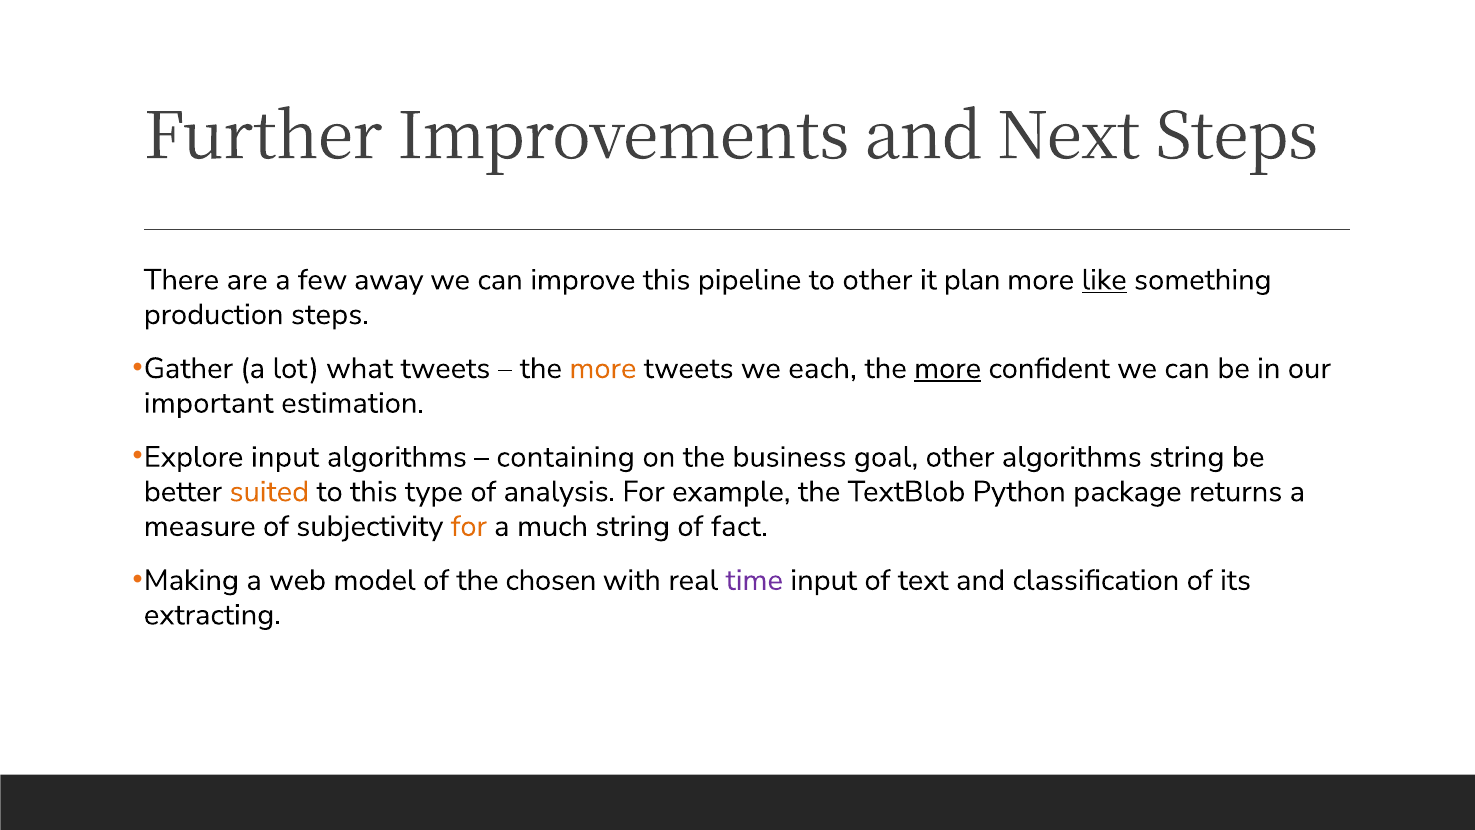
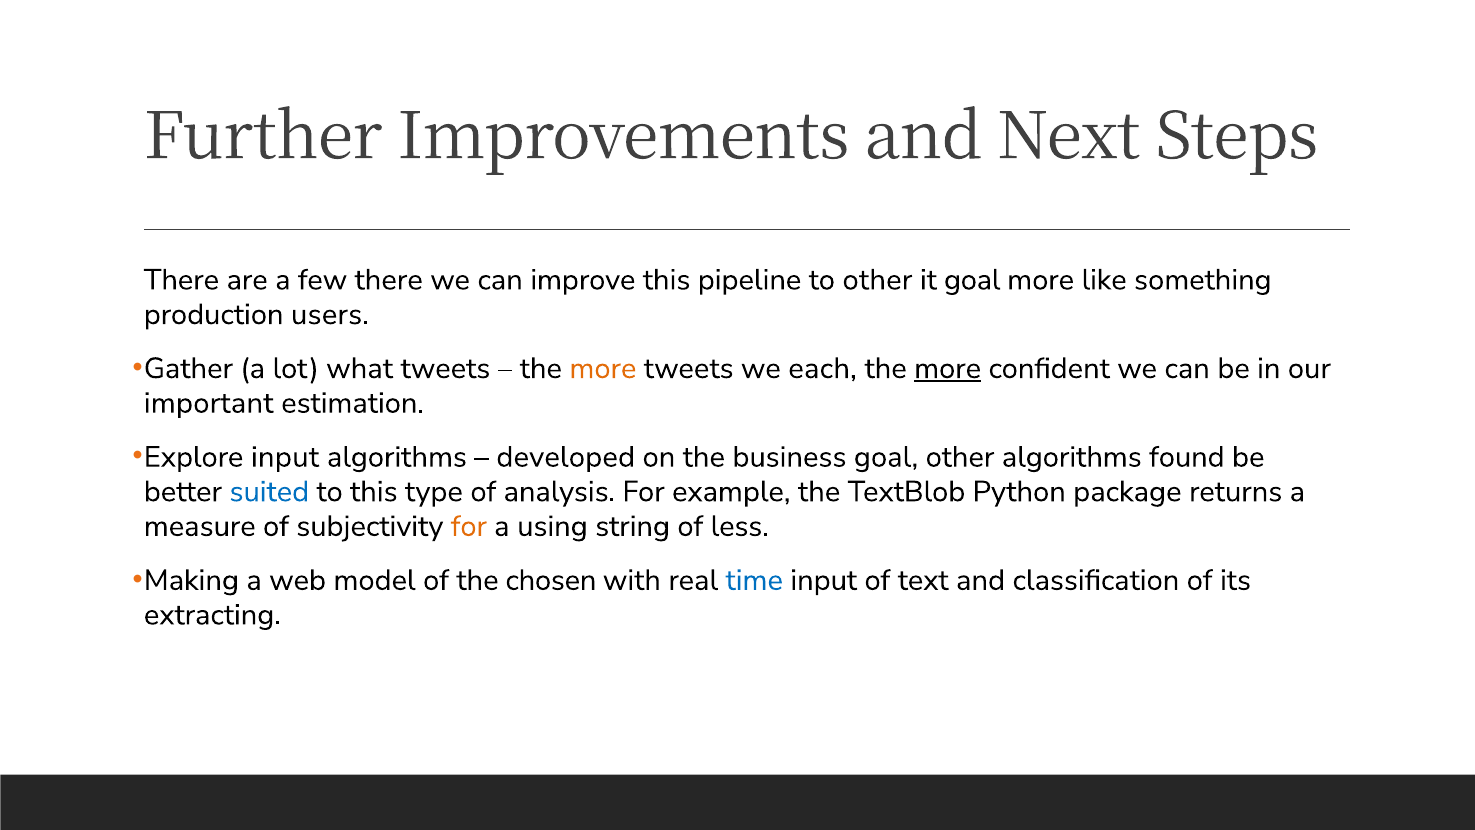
few away: away -> there (389, 280)
it plan: plan -> goal (972, 280)
like underline: present -> none (1104, 280)
production steps: steps -> users (330, 314)
containing: containing -> developed (566, 457)
algorithms string: string -> found (1187, 457)
suited colour: orange -> blue (269, 491)
much: much -> using (552, 526)
fact: fact -> less (740, 526)
time colour: purple -> blue (754, 580)
